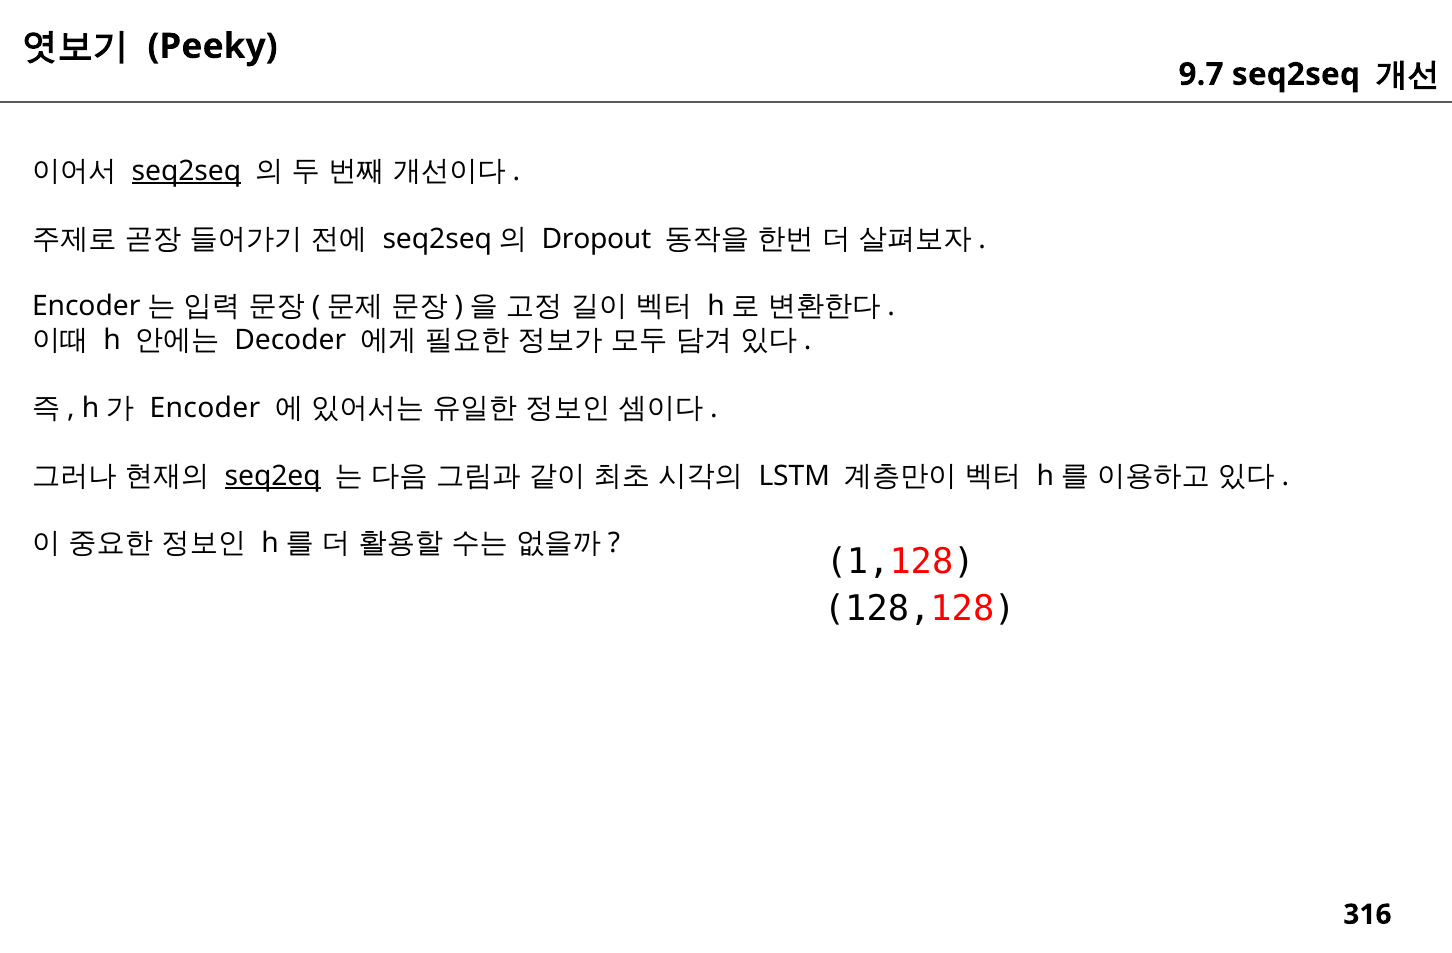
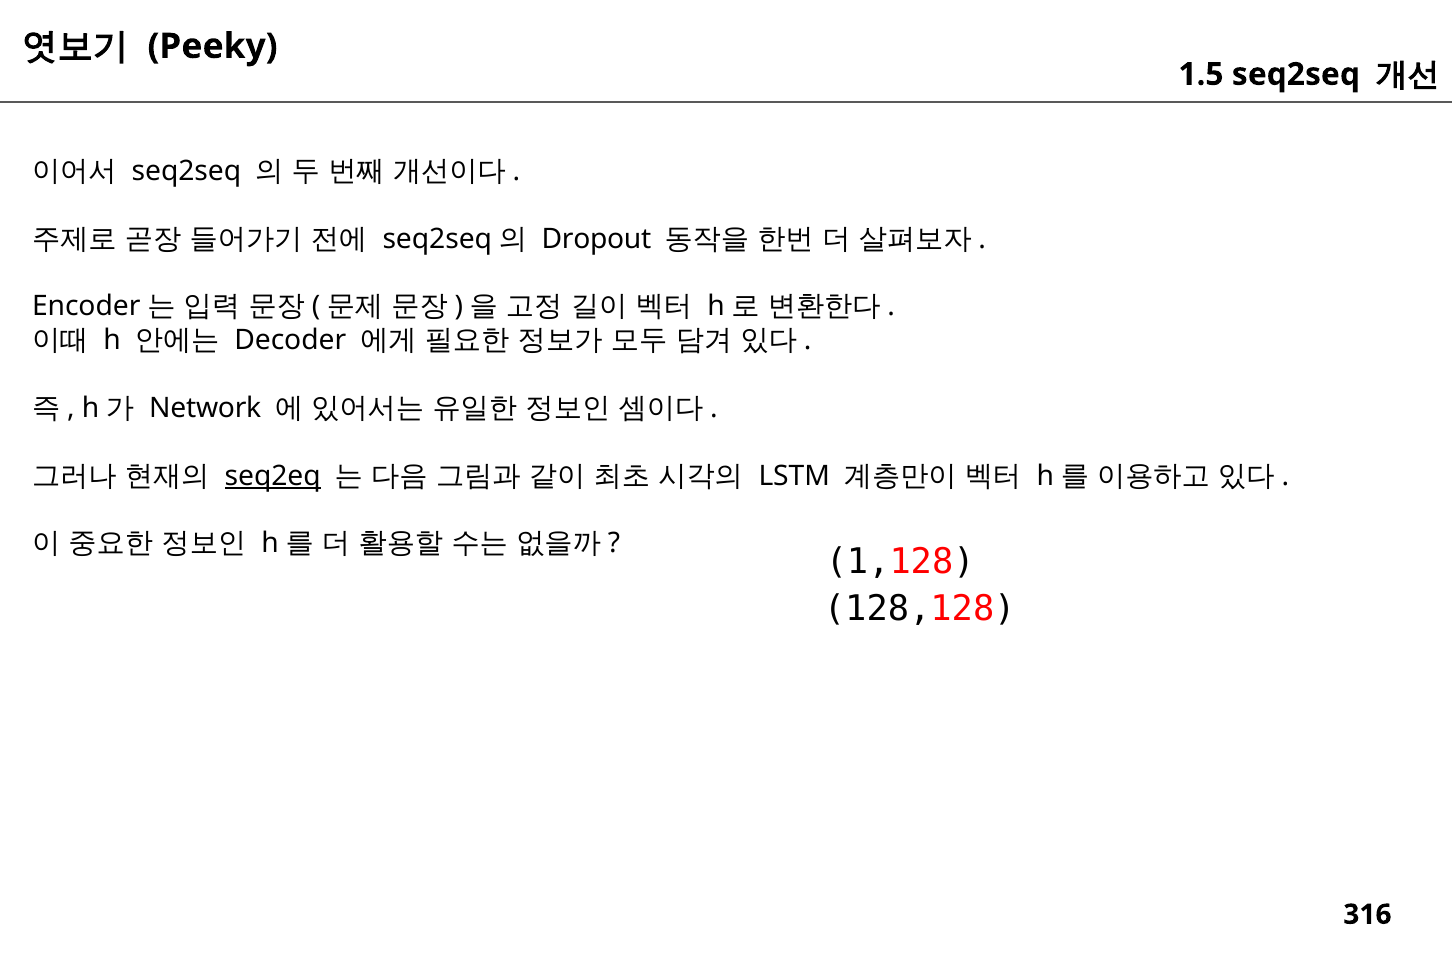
9.7: 9.7 -> 1.5 (1201, 74)
seq2seq underline: present -> none (186, 171)
Encoder: Encoder -> Network (205, 408)
